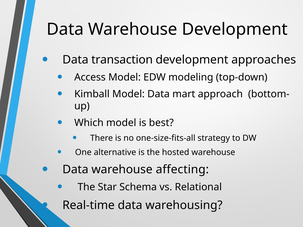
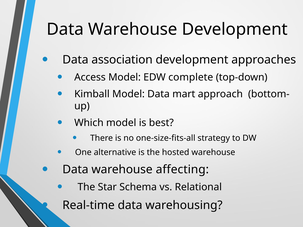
transaction: transaction -> association (122, 60)
modeling: modeling -> complete (191, 77)
